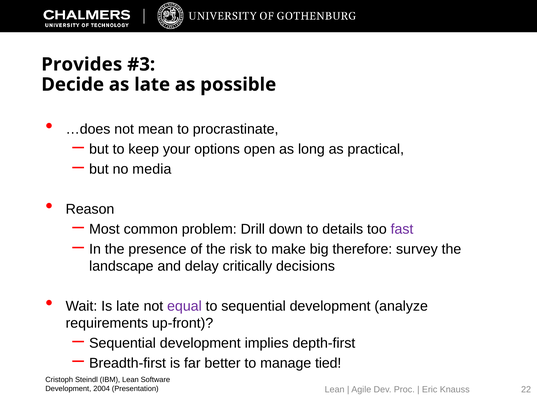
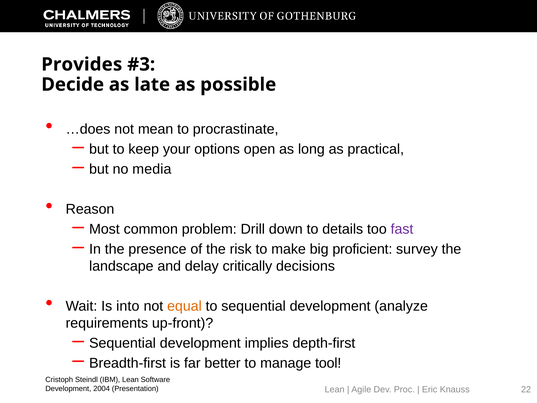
therefore: therefore -> proficient (362, 249)
Is late: late -> into (128, 306)
equal colour: purple -> orange (184, 306)
tied: tied -> tool (328, 363)
